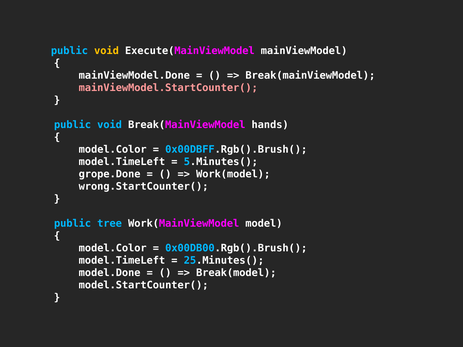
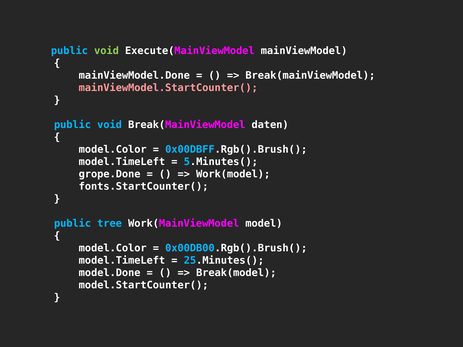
void colour: yellow -> light green (106, 51)
hands: hands -> daten (270, 125)
wrong.StartCounter(: wrong.StartCounter( -> fonts.StartCounter( (144, 187)
